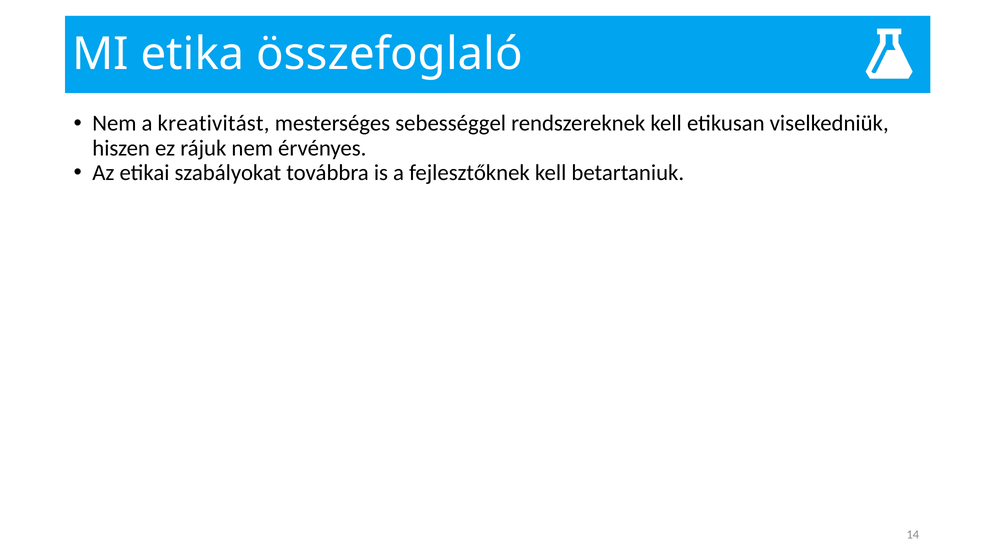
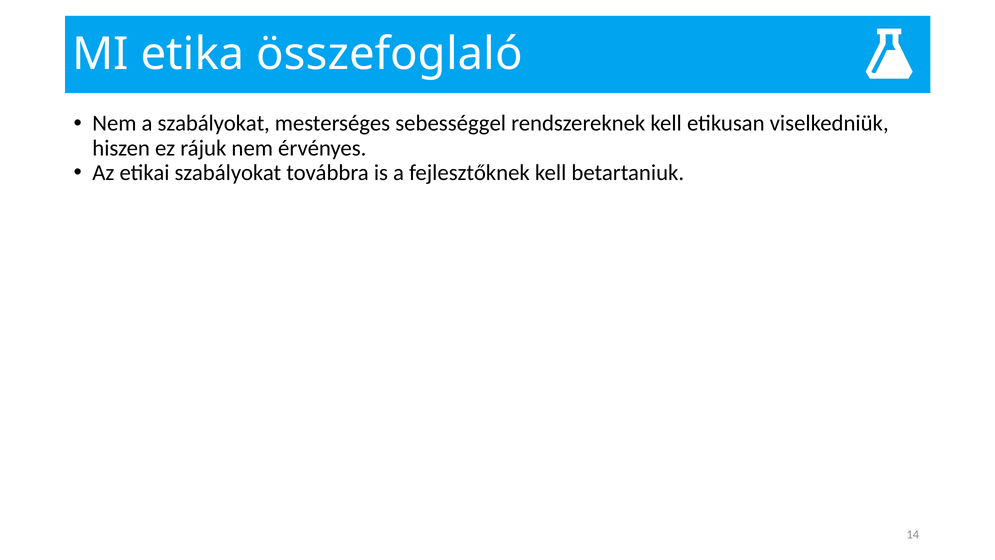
a kreativitást: kreativitást -> szabályokat (214, 123)
